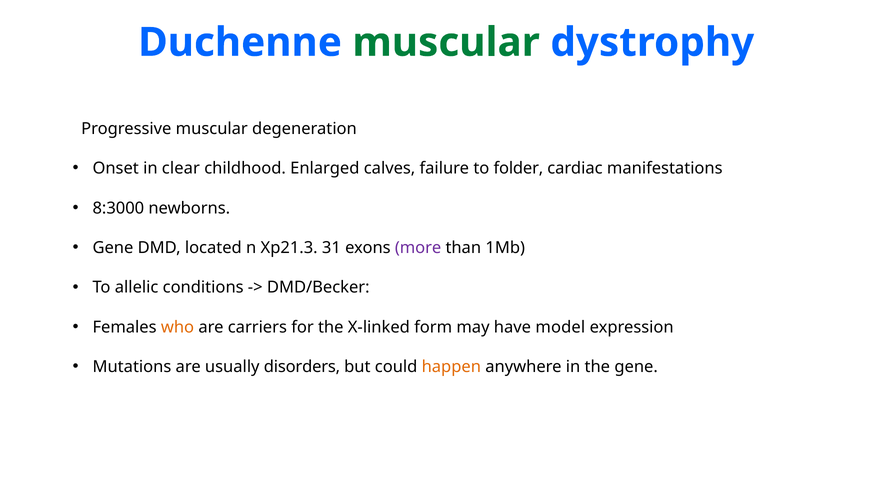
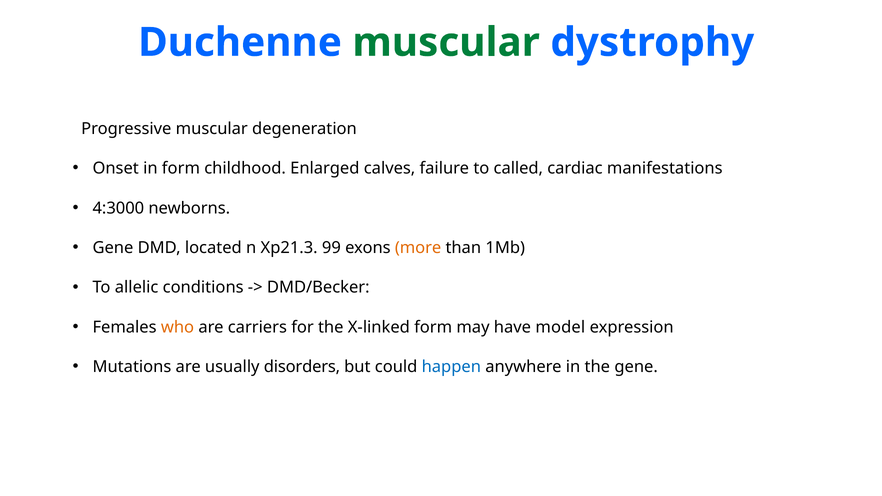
in clear: clear -> form (181, 168)
folder: folder -> called (518, 168)
8:3000: 8:3000 -> 4:3000 (118, 208)
31: 31 -> 99 (331, 248)
more colour: purple -> orange (418, 248)
happen colour: orange -> blue (451, 367)
